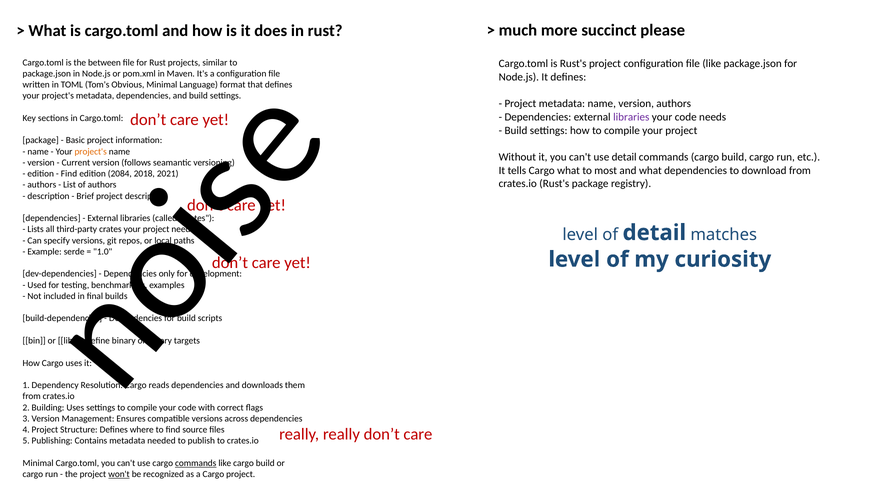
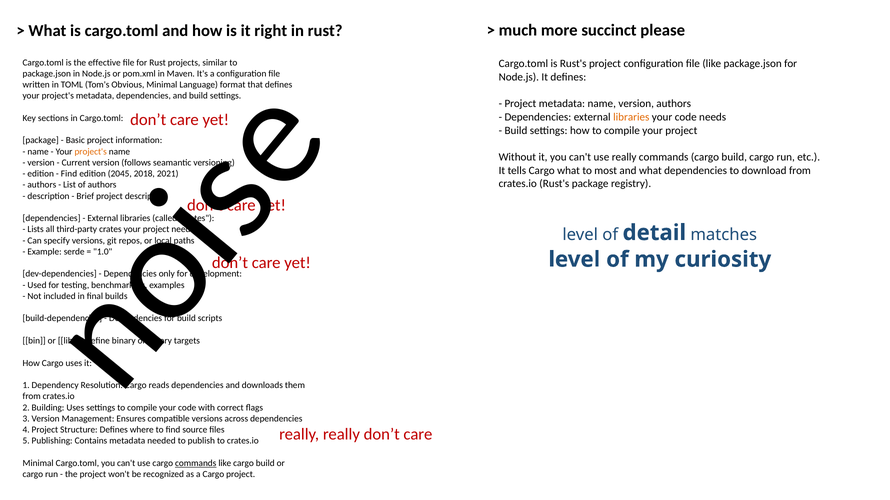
does: does -> right (271, 31)
between: between -> effective (104, 63)
libraries colour: purple -> orange (631, 117)
use detail: detail -> really (624, 157)
2084: 2084 -> 2045 (120, 174)
won't underline: present -> none (119, 475)
